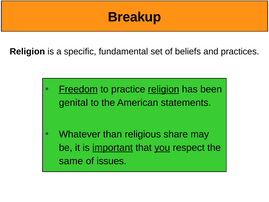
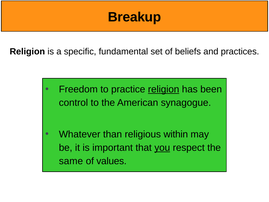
Freedom underline: present -> none (78, 89)
genital: genital -> control (73, 103)
statements: statements -> synagogue (186, 103)
share: share -> within (176, 134)
important underline: present -> none (113, 147)
issues: issues -> values (112, 161)
